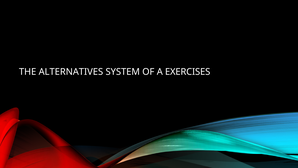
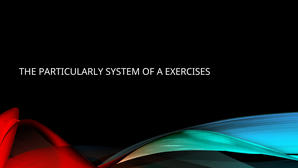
ALTERNATIVES: ALTERNATIVES -> PARTICULARLY (71, 72)
